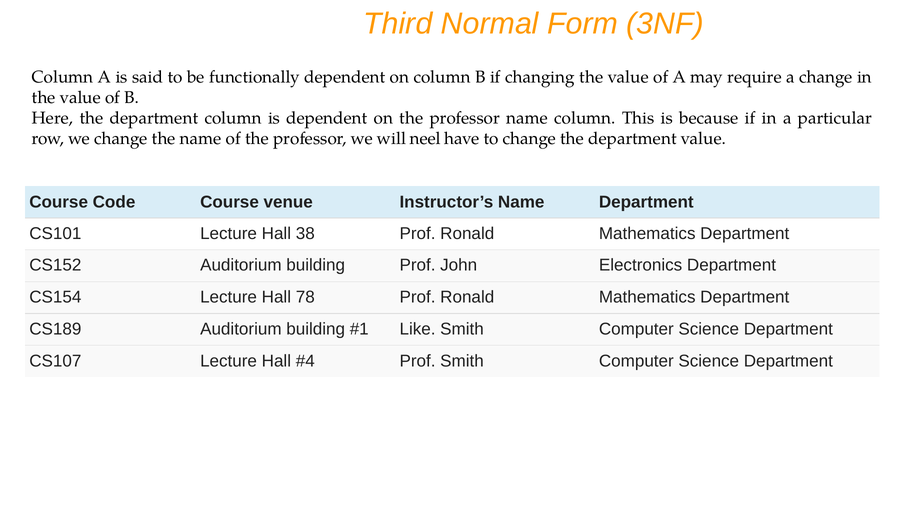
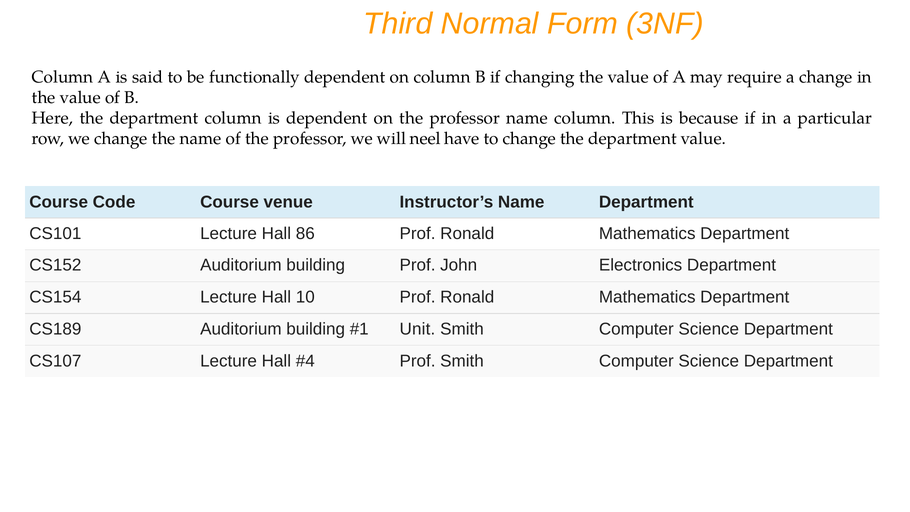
38: 38 -> 86 (305, 233)
78: 78 -> 10 (305, 297)
Like: Like -> Unit (417, 329)
